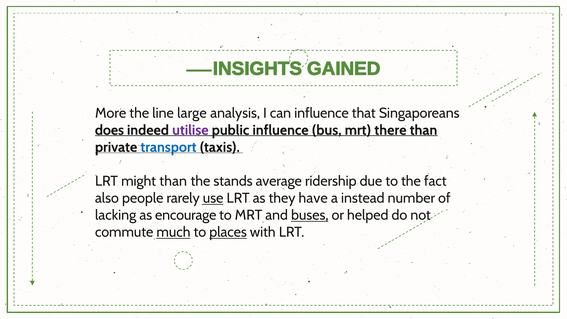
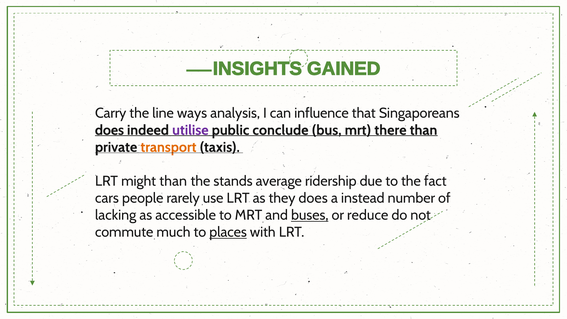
More: More -> Carry (111, 113)
large: large -> ways (192, 113)
public influence: influence -> conclude (280, 130)
transport colour: blue -> orange (168, 147)
also: also -> cars (107, 198)
use underline: present -> none (213, 198)
they have: have -> does (313, 198)
encourage: encourage -> accessible (186, 215)
helped: helped -> reduce (368, 215)
much underline: present -> none (173, 232)
